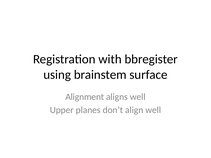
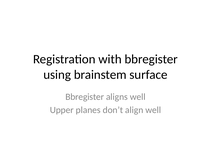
Alignment: Alignment -> Bbregister (85, 97)
